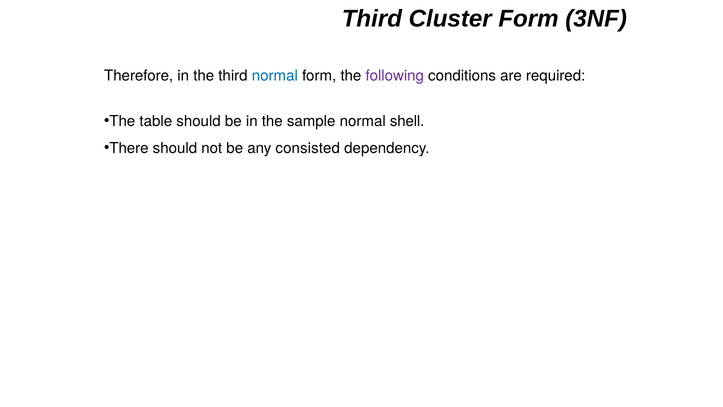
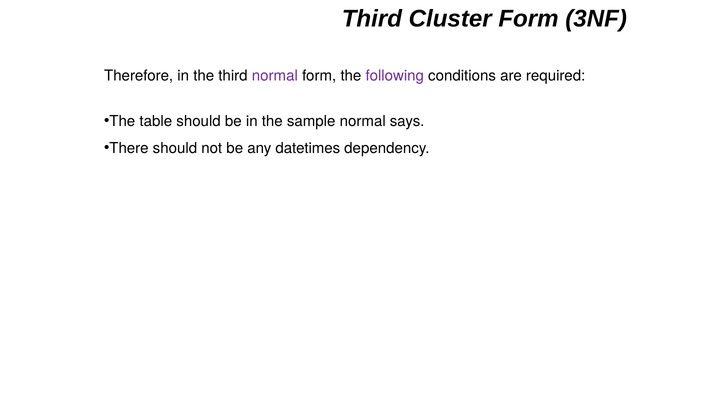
normal colour: blue -> purple (275, 76)
shell: shell -> says (407, 121)
consisted: consisted -> datetimes (308, 148)
